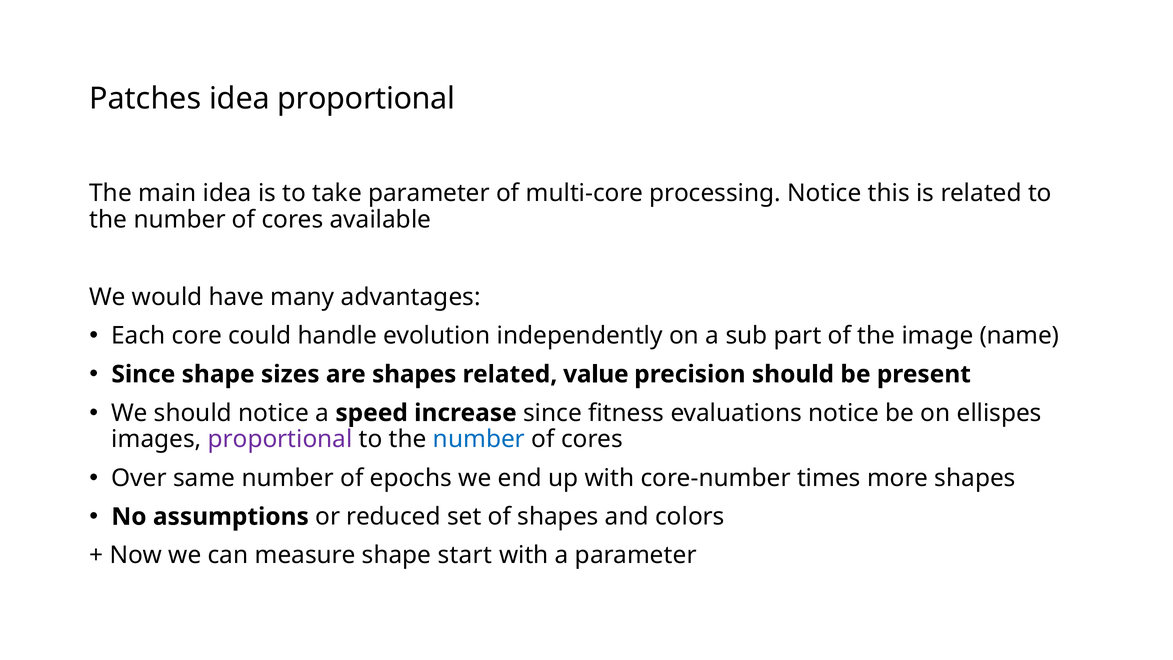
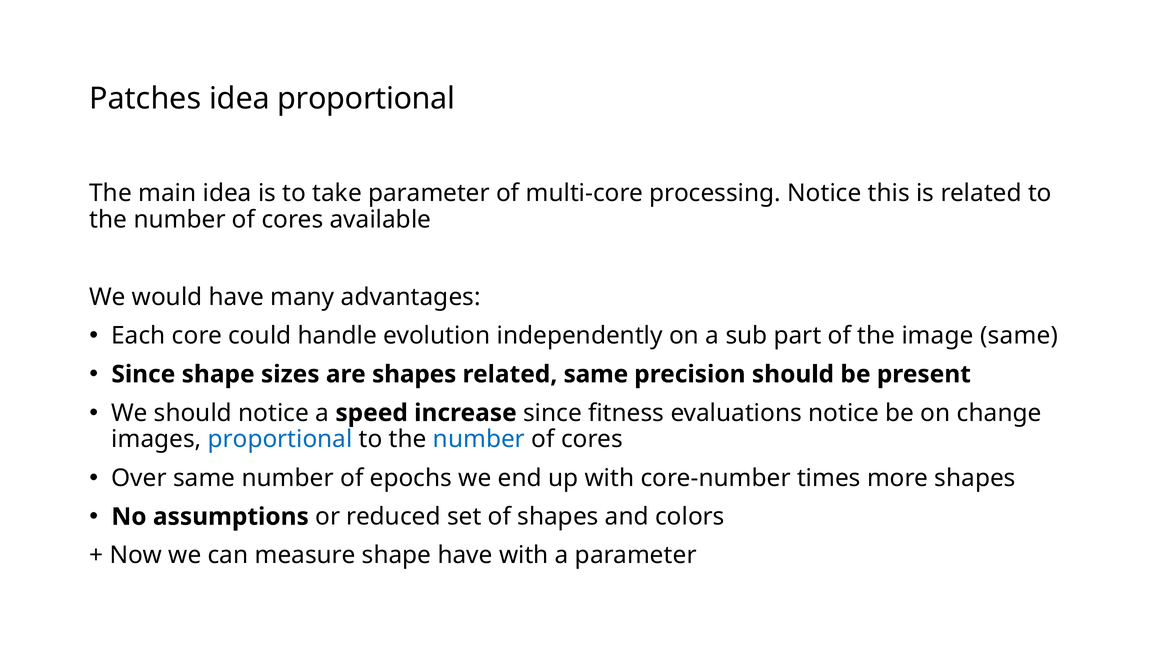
image name: name -> same (1019, 336)
related value: value -> same (596, 374)
ellispes: ellispes -> change (999, 413)
proportional colour: purple -> blue (280, 439)
shape start: start -> have (465, 555)
